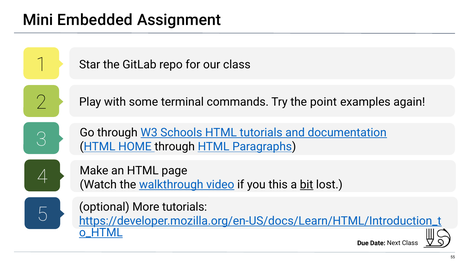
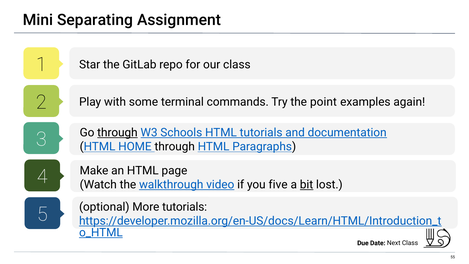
Embedded: Embedded -> Separating (95, 20)
through underline: none -> present (117, 133)
this: this -> five (278, 185)
